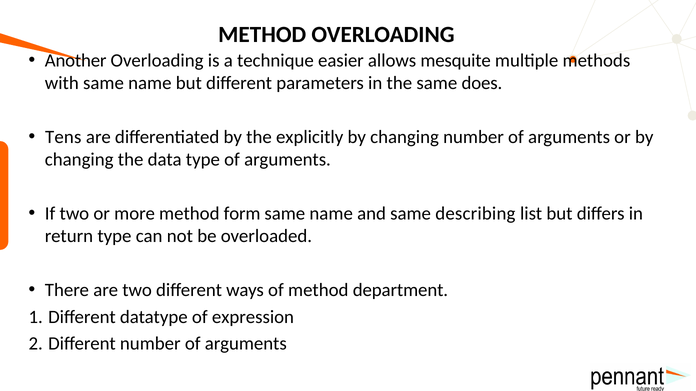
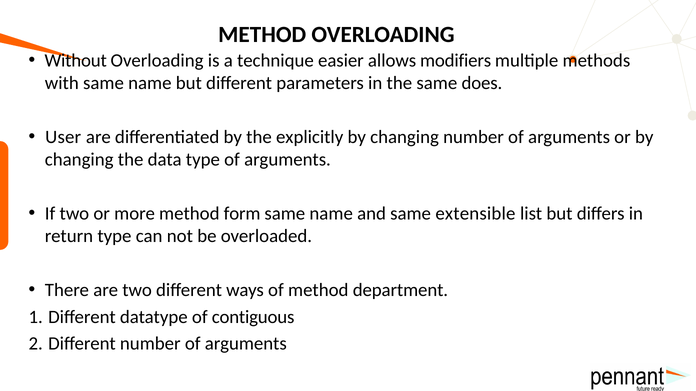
Another: Another -> Without (76, 61)
mesquite: mesquite -> modifiers (456, 61)
Tens: Tens -> User (63, 137)
describing: describing -> extensible (475, 214)
expression: expression -> contiguous (253, 317)
